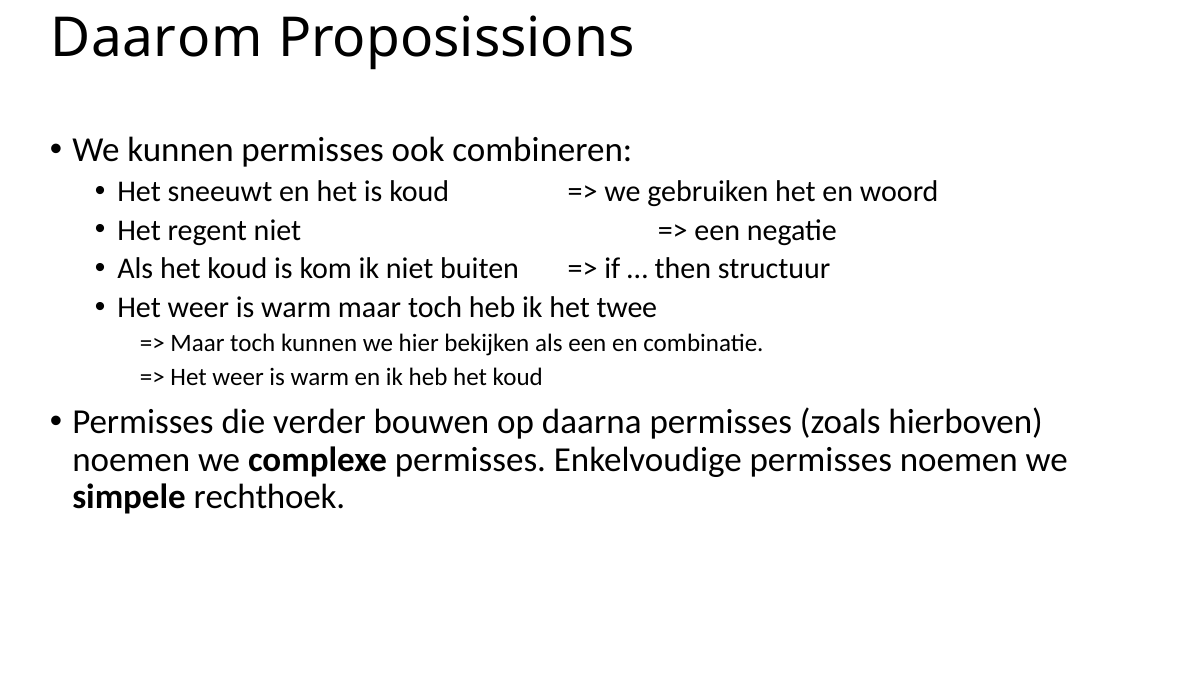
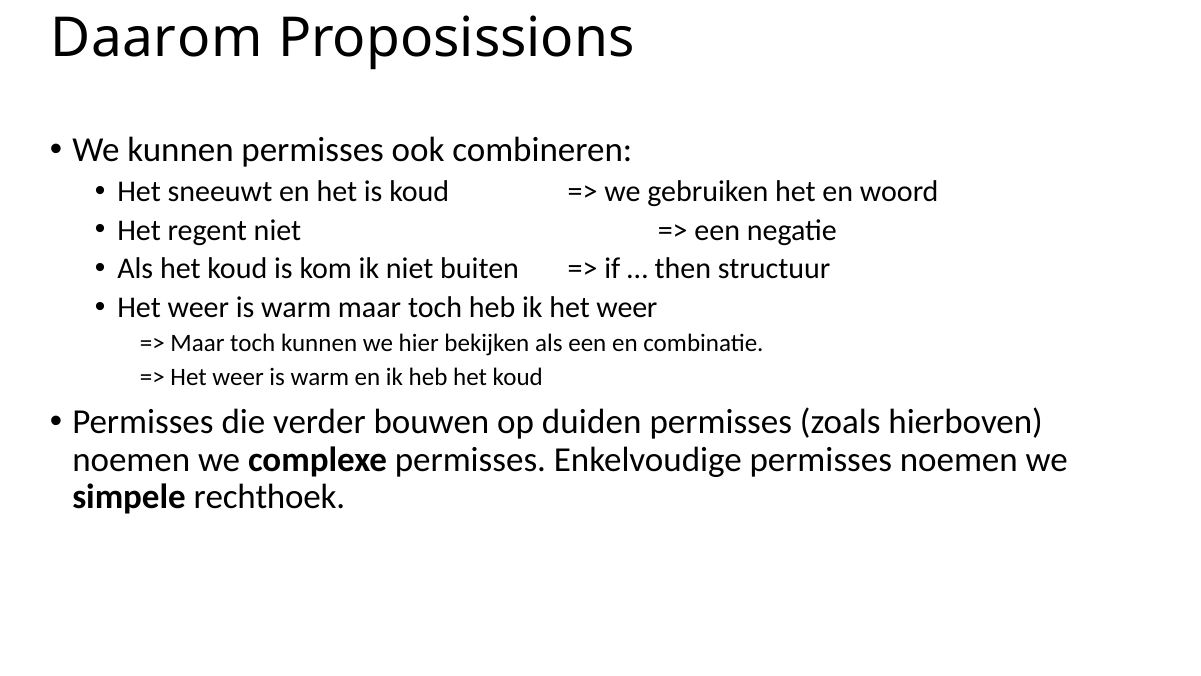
ik het twee: twee -> weer (627, 307)
daarna: daarna -> duiden (592, 422)
